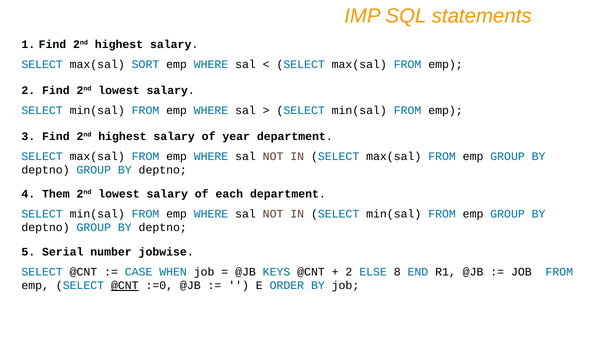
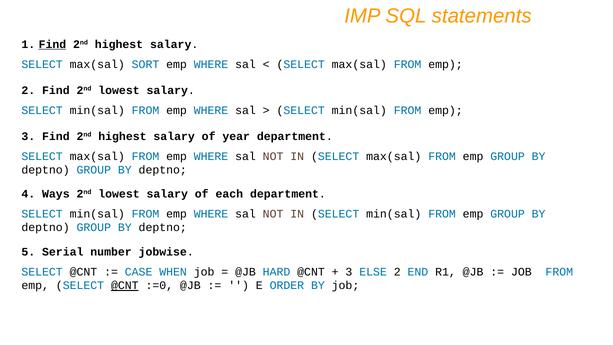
Find underline: none -> present (52, 44)
Them: Them -> Ways (56, 194)
KEYS: KEYS -> HARD (277, 272)
2: 2 -> 3 (349, 272)
ELSE 8: 8 -> 2 (397, 272)
